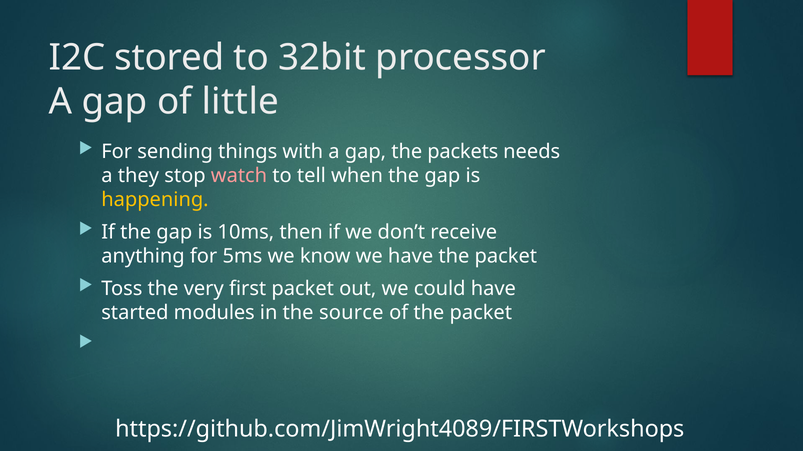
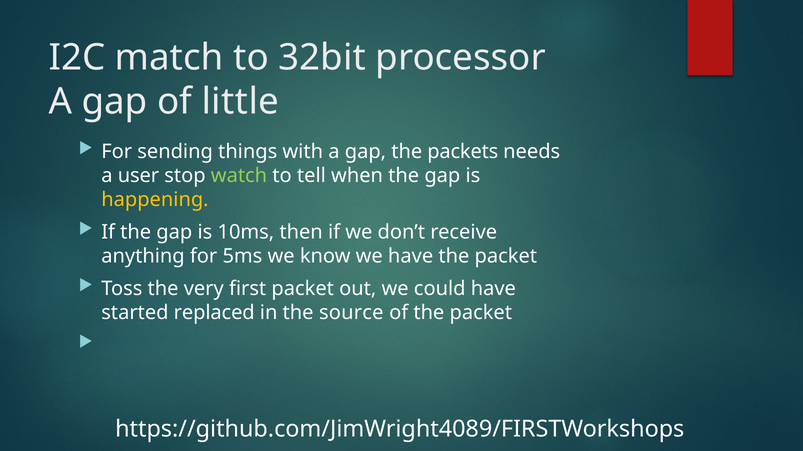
stored: stored -> match (169, 57)
they: they -> user (138, 176)
watch colour: pink -> light green (239, 176)
modules: modules -> replaced (214, 313)
